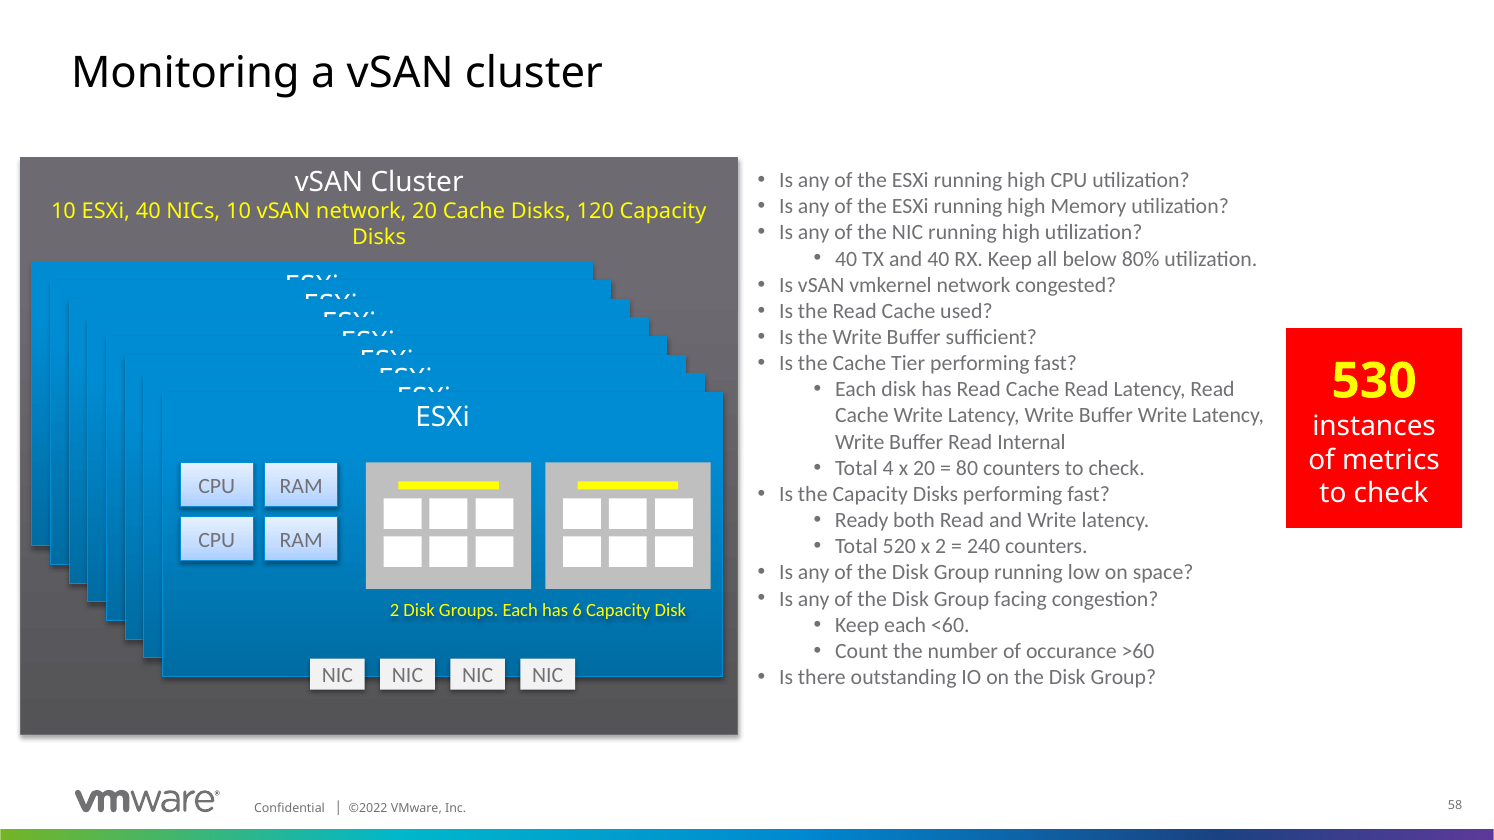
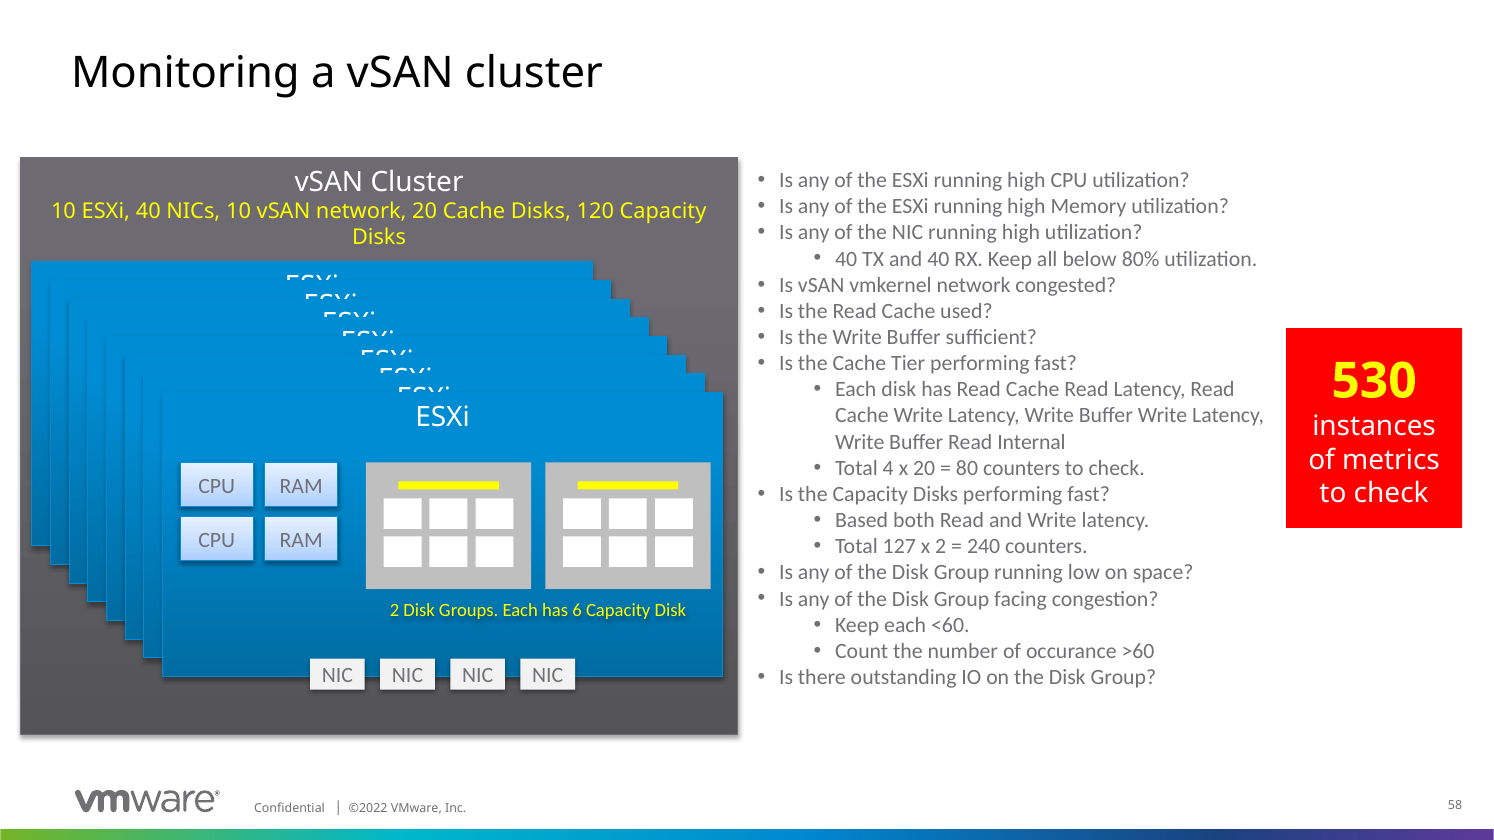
Ready: Ready -> Based (862, 521)
520: 520 -> 127 (899, 547)
